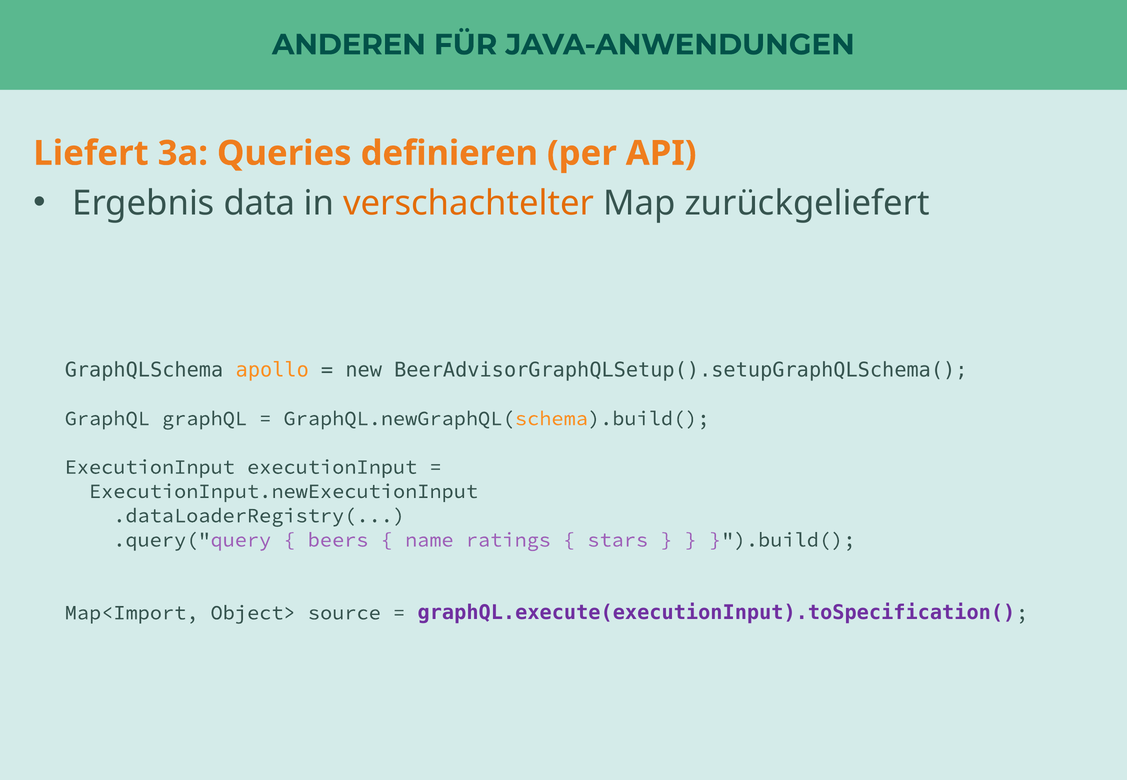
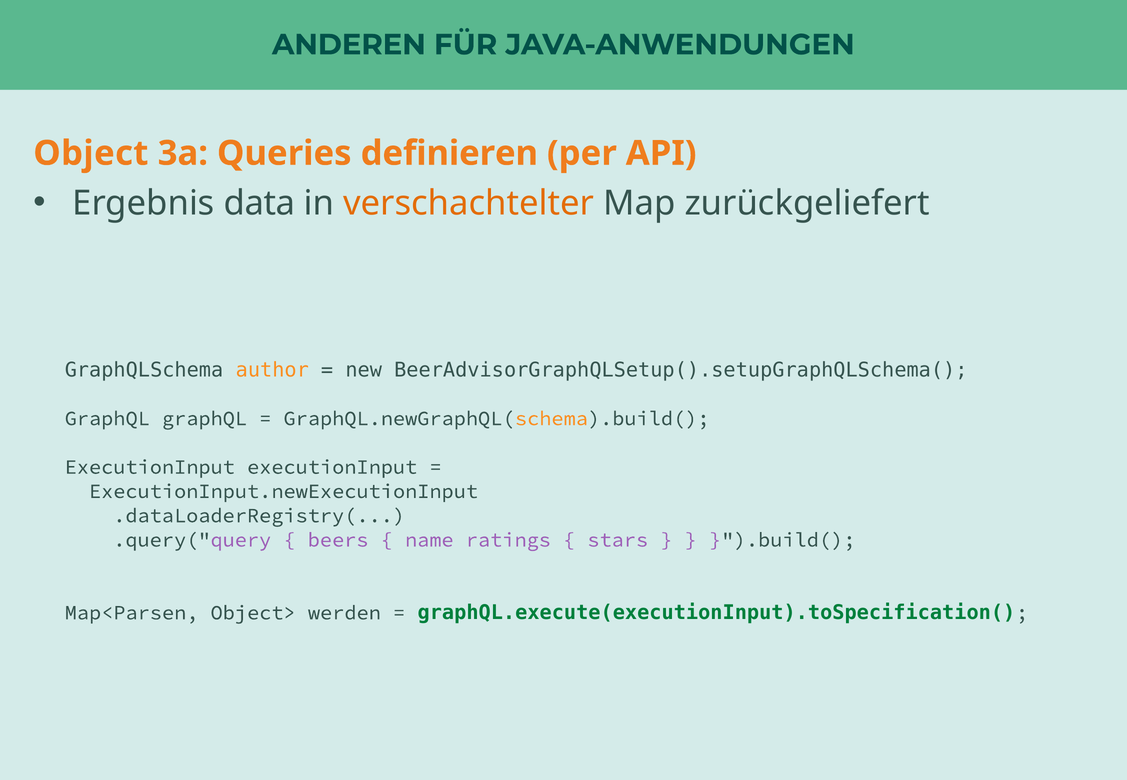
Liefert: Liefert -> Object (91, 153)
apollo: apollo -> author (272, 370)
Map<Import: Map<Import -> Map<Parsen (132, 613)
source: source -> werden (344, 613)
graphQL.execute(executionInput).toSpecification( colour: purple -> green (716, 613)
